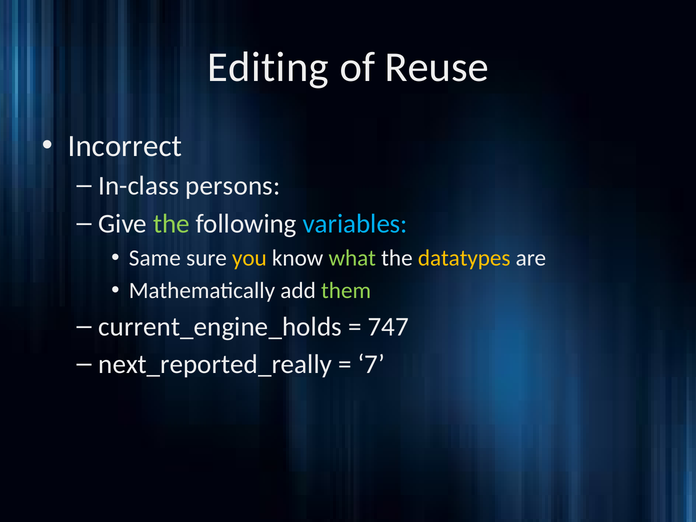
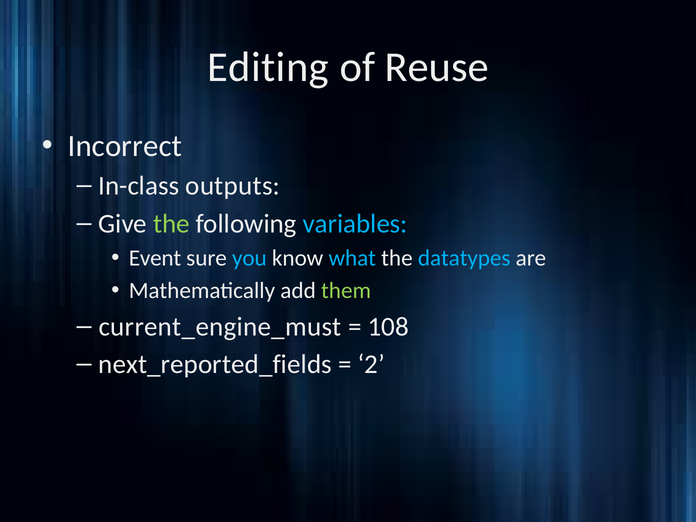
persons: persons -> outputs (233, 186)
Same: Same -> Event (155, 258)
you colour: yellow -> light blue (249, 258)
what colour: light green -> light blue (352, 258)
datatypes colour: yellow -> light blue (464, 258)
current_engine_holds: current_engine_holds -> current_engine_must (220, 327)
747: 747 -> 108 (388, 327)
next_reported_really: next_reported_really -> next_reported_fields (215, 364)
7: 7 -> 2 (371, 364)
